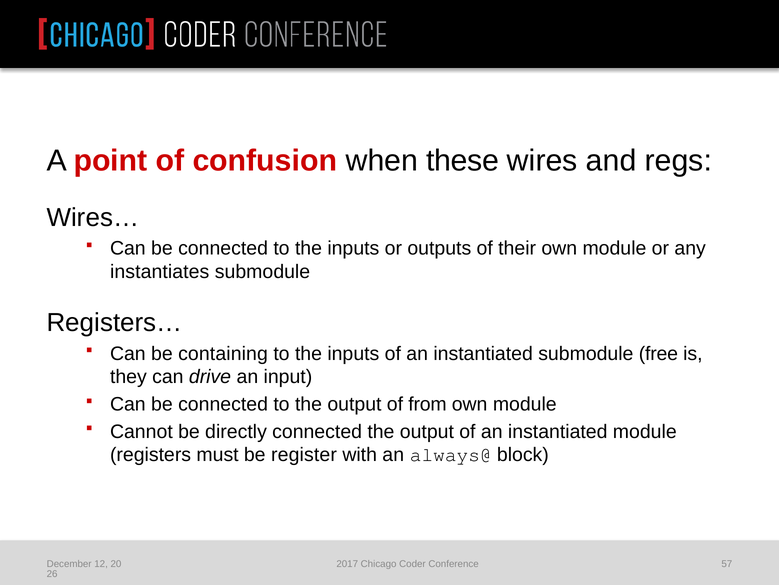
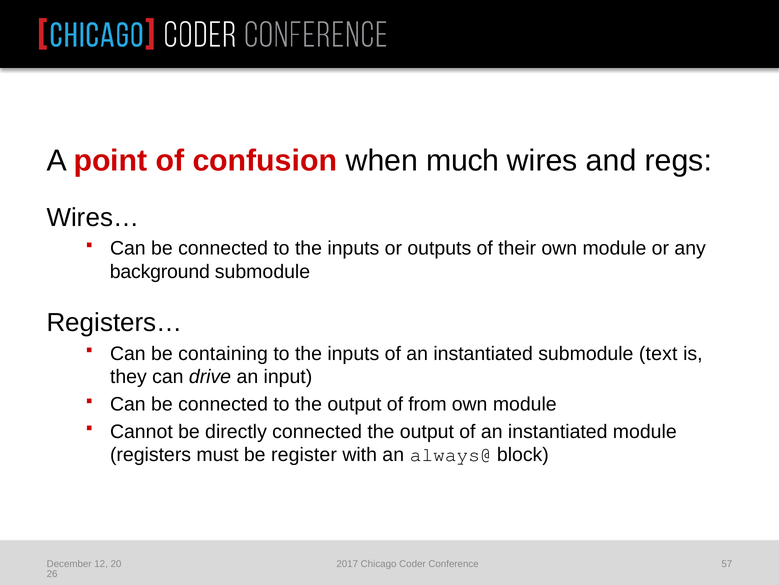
these: these -> much (463, 160)
instantiates: instantiates -> background (160, 271)
free: free -> text (658, 353)
